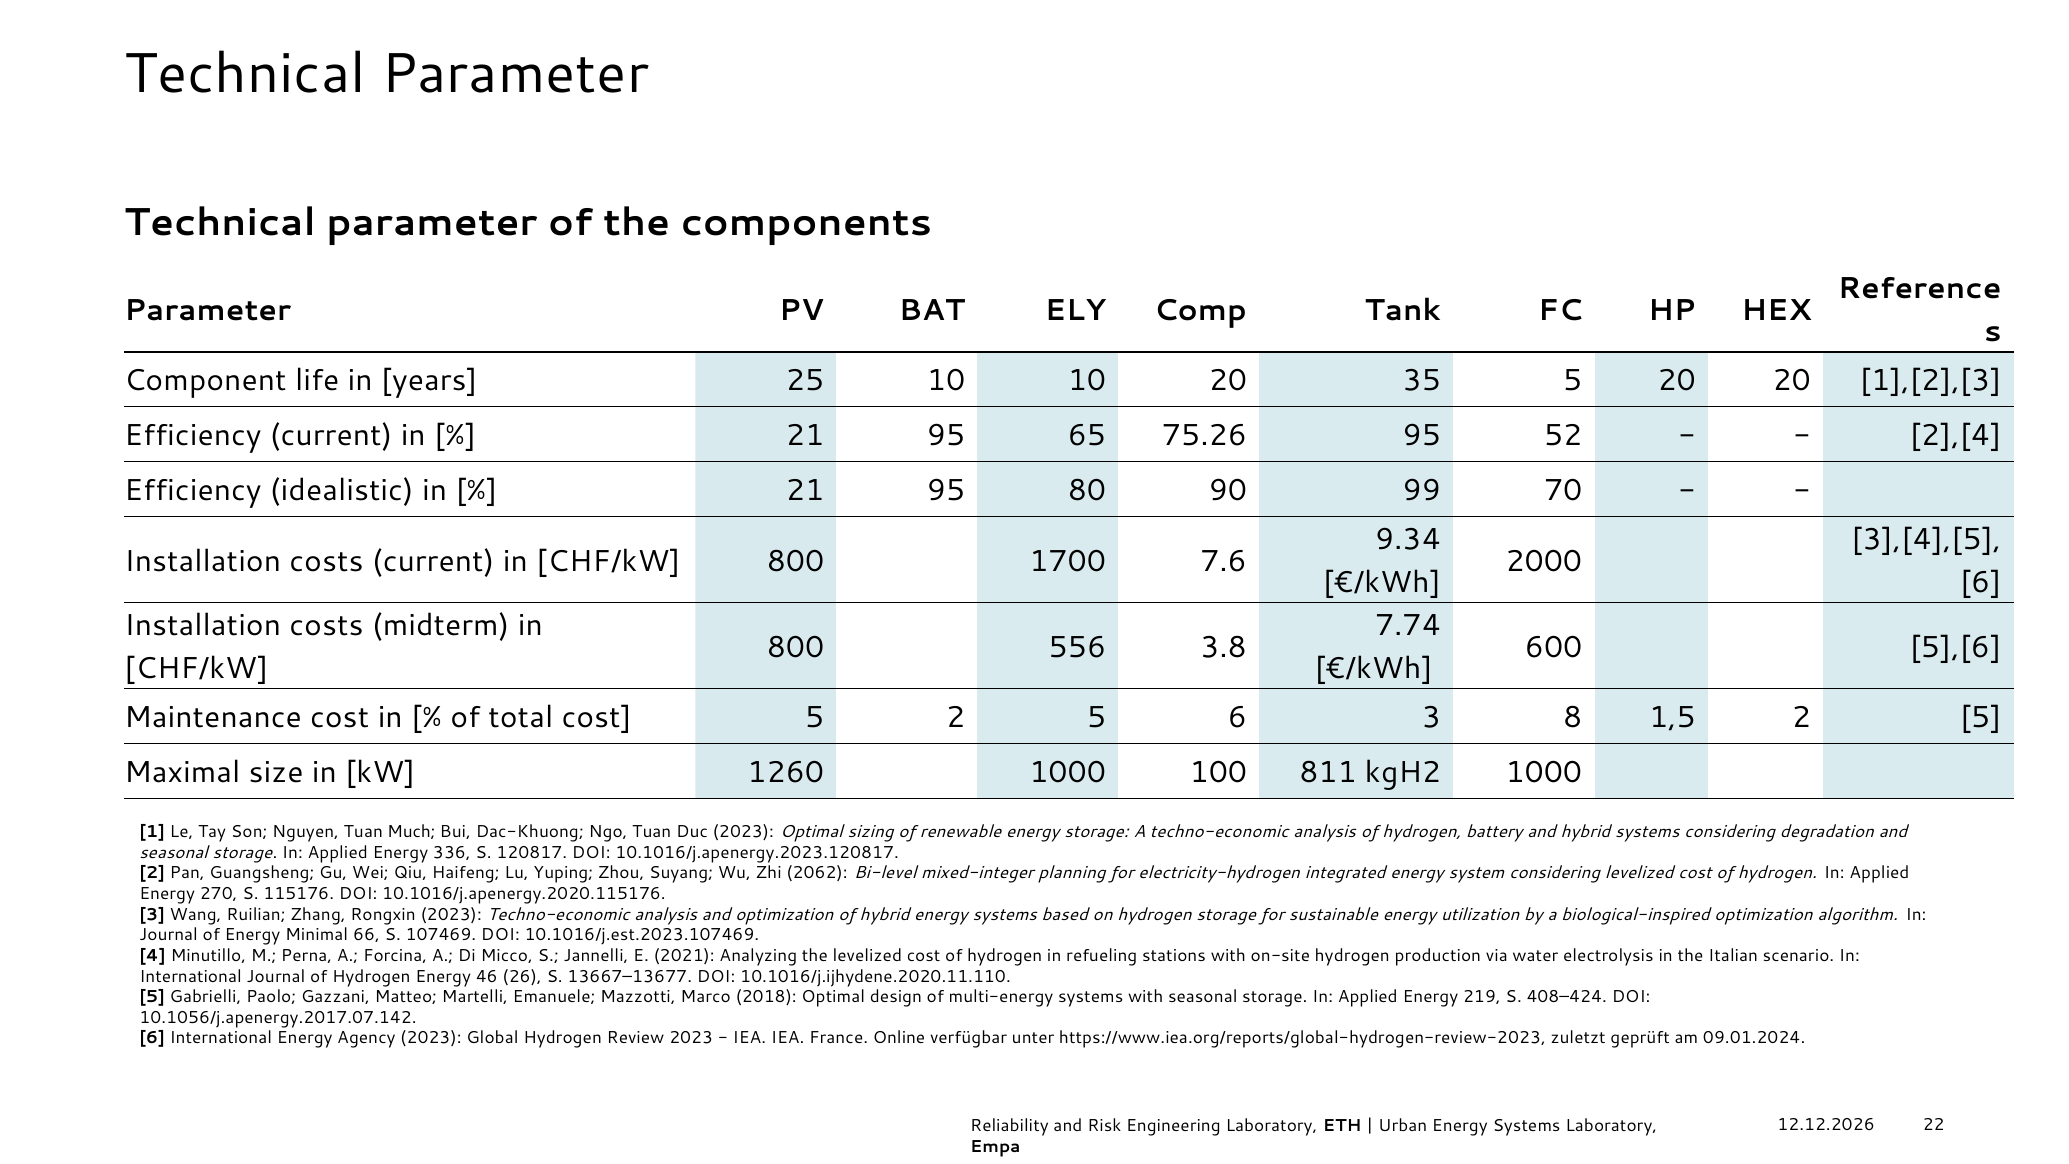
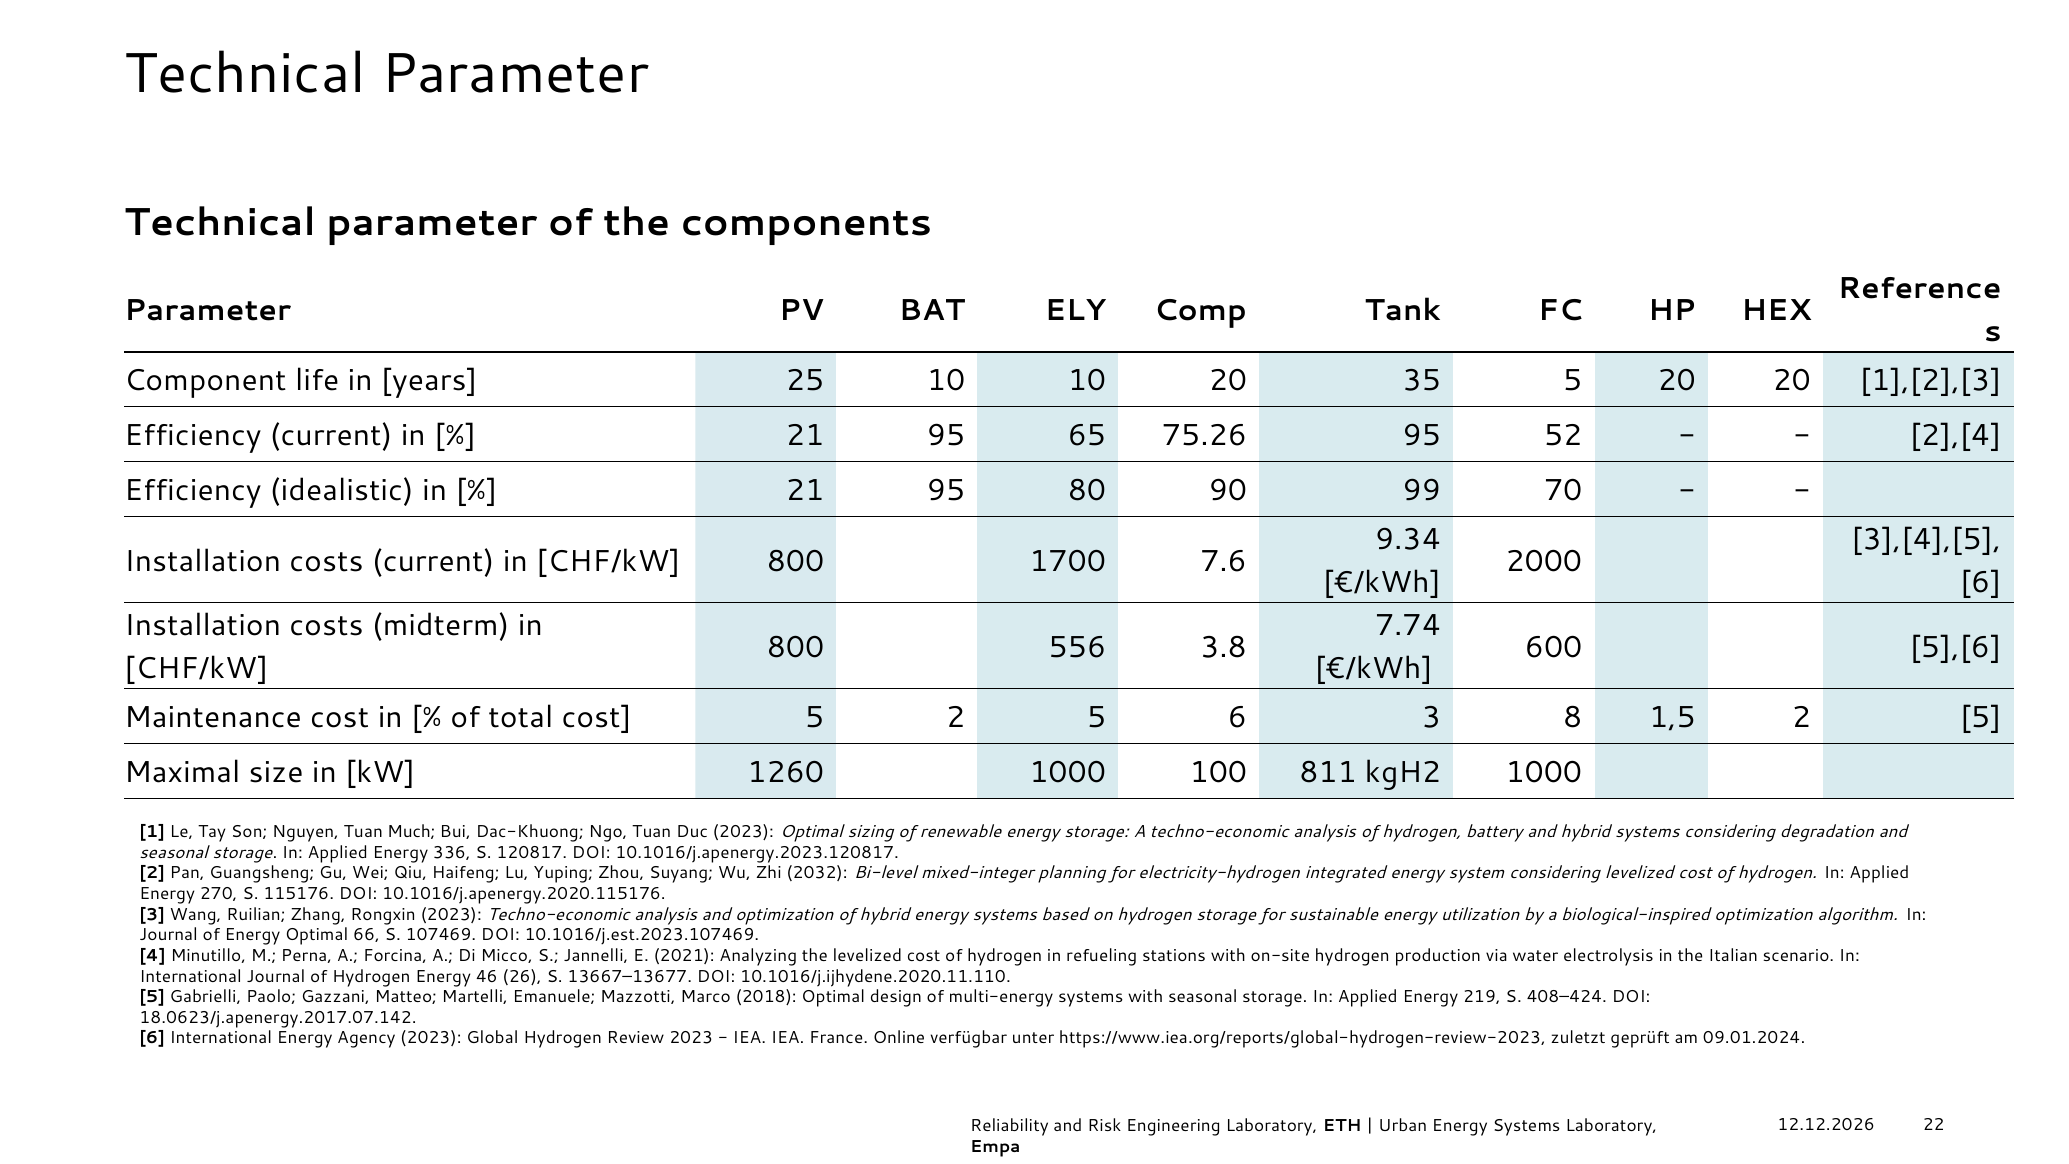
2062: 2062 -> 2032 (817, 873)
Energy Minimal: Minimal -> Optimal (317, 935)
10.1056/j.apenergy.2017.07.142: 10.1056/j.apenergy.2017.07.142 -> 18.0623/j.apenergy.2017.07.142 (278, 1017)
